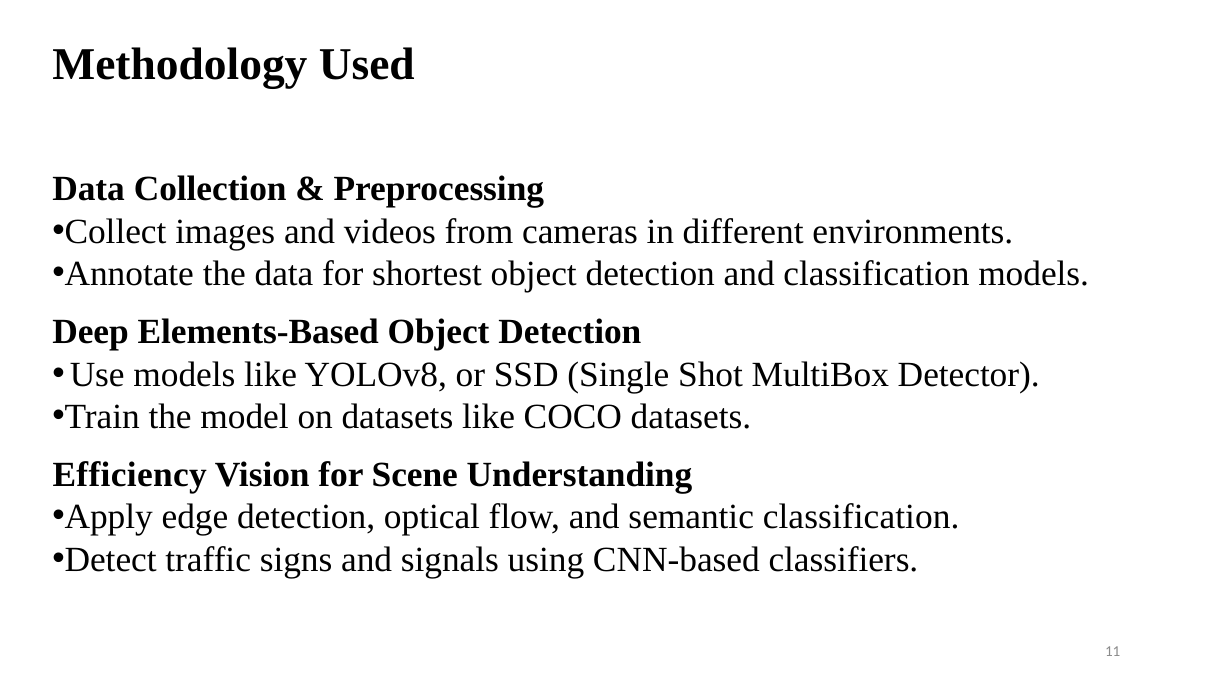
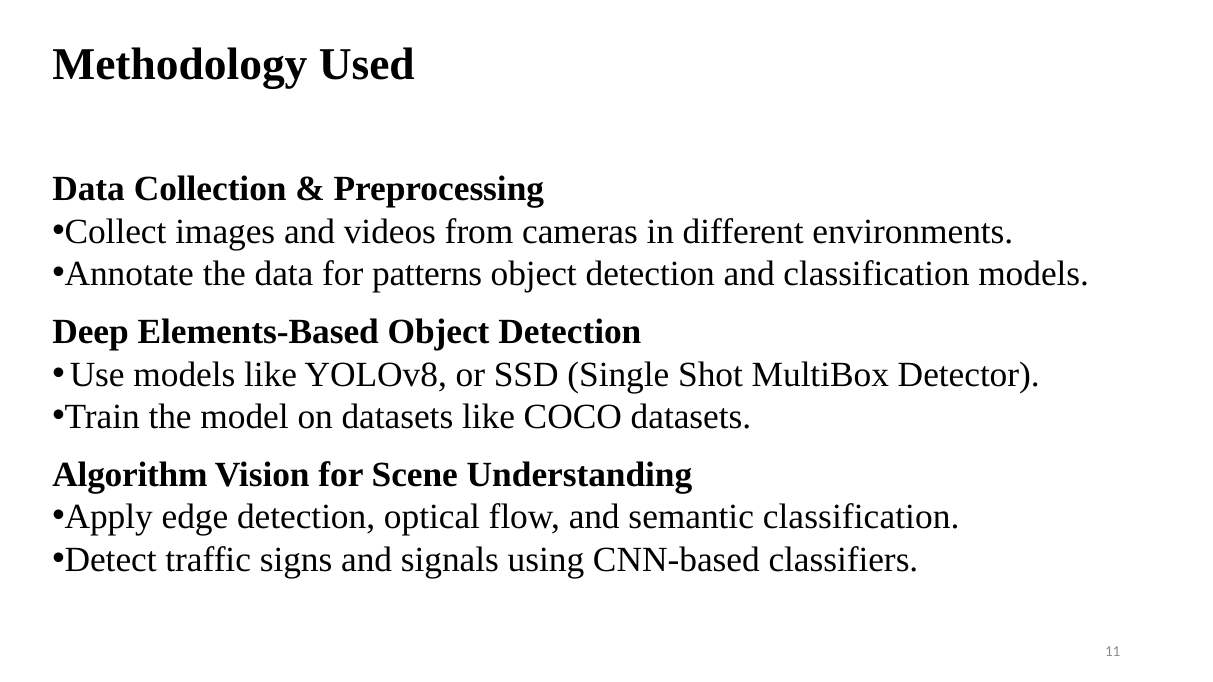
shortest: shortest -> patterns (427, 274)
Efficiency: Efficiency -> Algorithm (130, 475)
